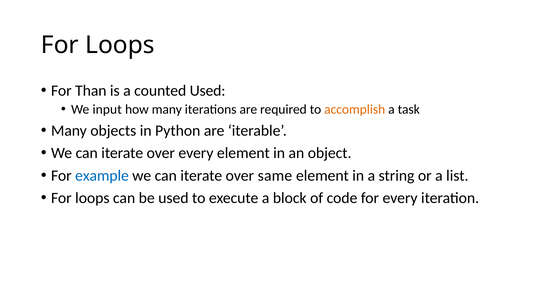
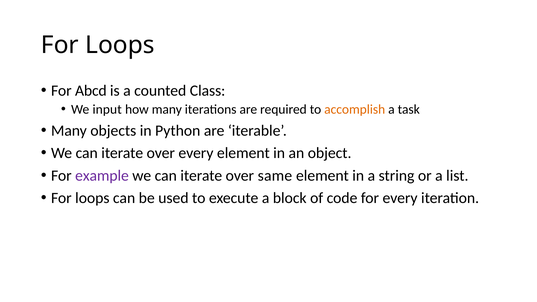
Than: Than -> Abcd (91, 91)
counted Used: Used -> Class (208, 91)
example colour: blue -> purple (102, 176)
